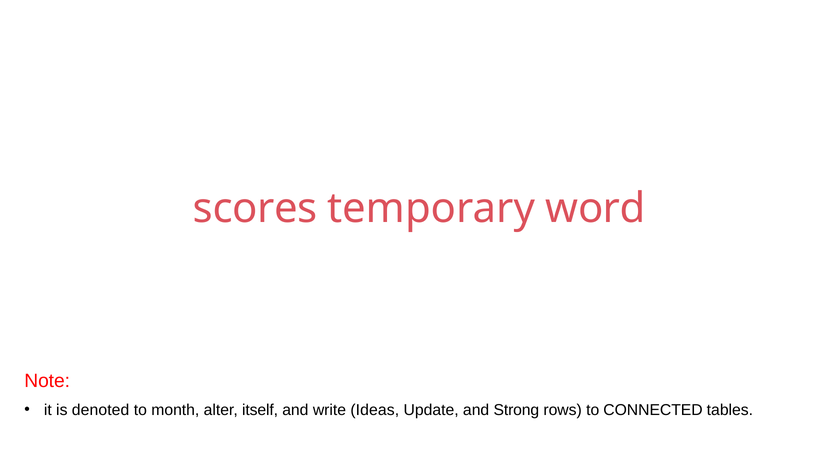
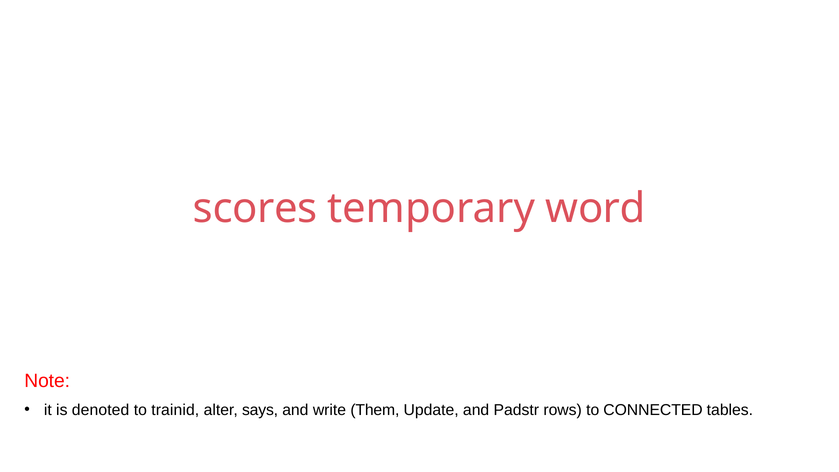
month: month -> trainid (175, 410)
itself: itself -> says (260, 410)
Ideas: Ideas -> Them (375, 410)
Strong: Strong -> Padstr (516, 410)
